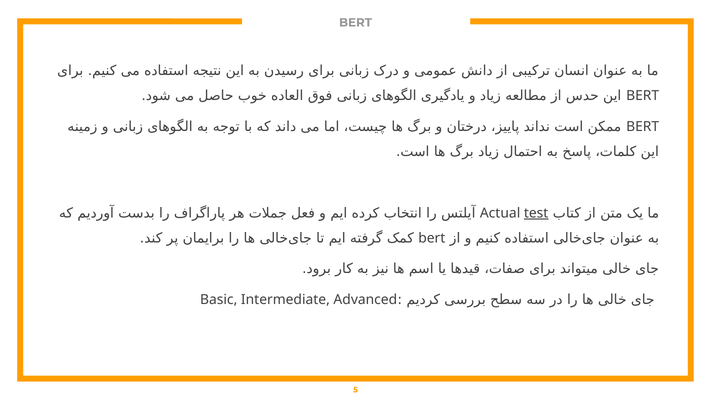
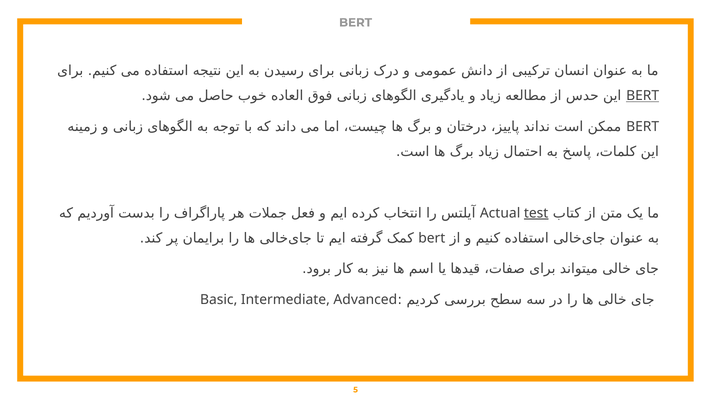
BERT underline: none -> present (643, 96)
